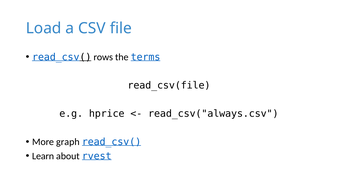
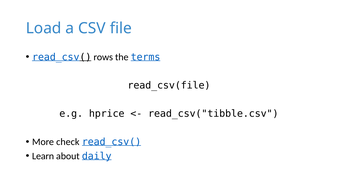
read_csv("always.csv: read_csv("always.csv -> read_csv("tibble.csv (213, 114)
graph: graph -> check (68, 142)
rvest: rvest -> daily (97, 156)
